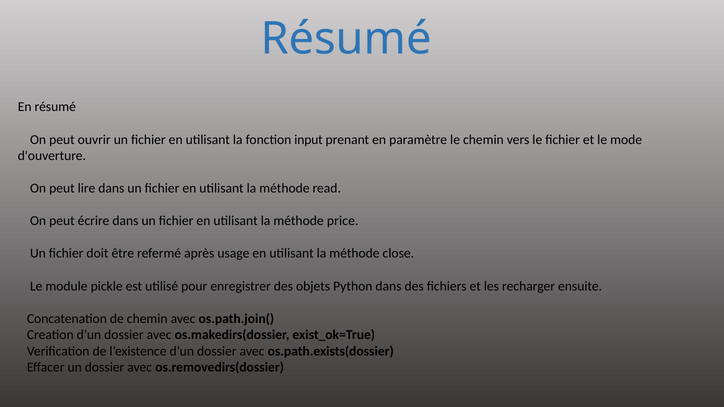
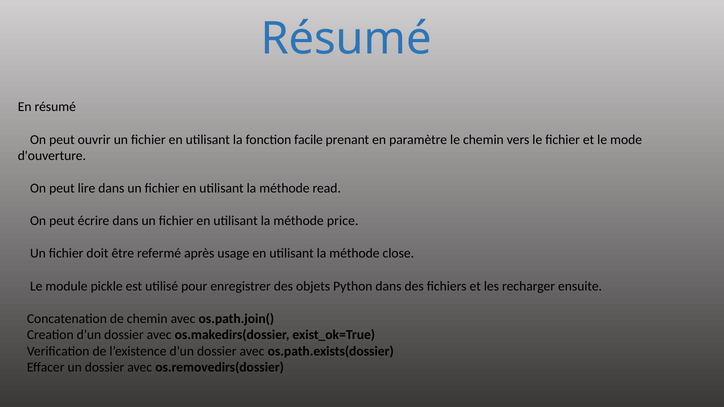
input: input -> facile (309, 140)
